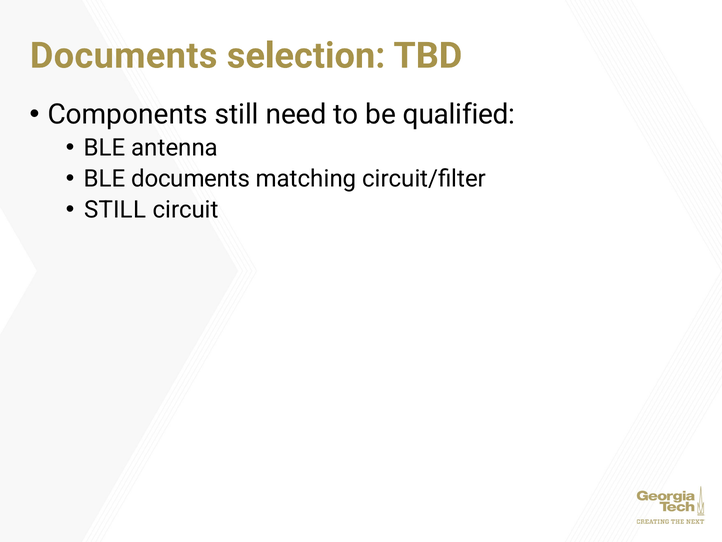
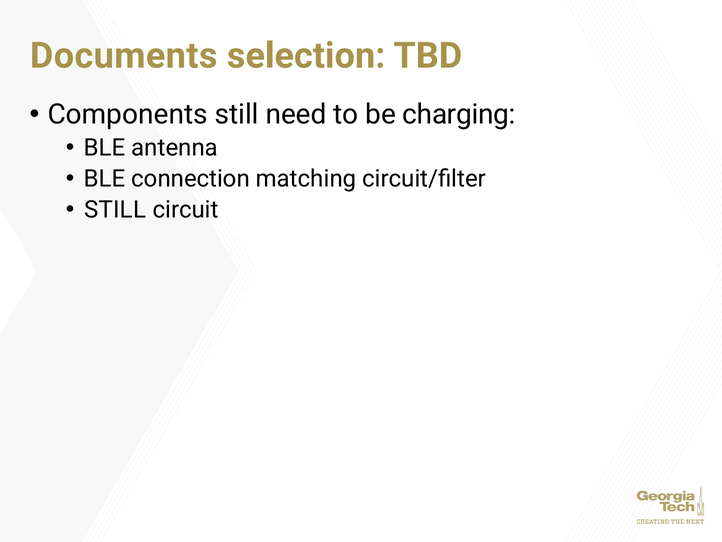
qualified: qualified -> charging (459, 115)
BLE documents: documents -> connection (191, 179)
